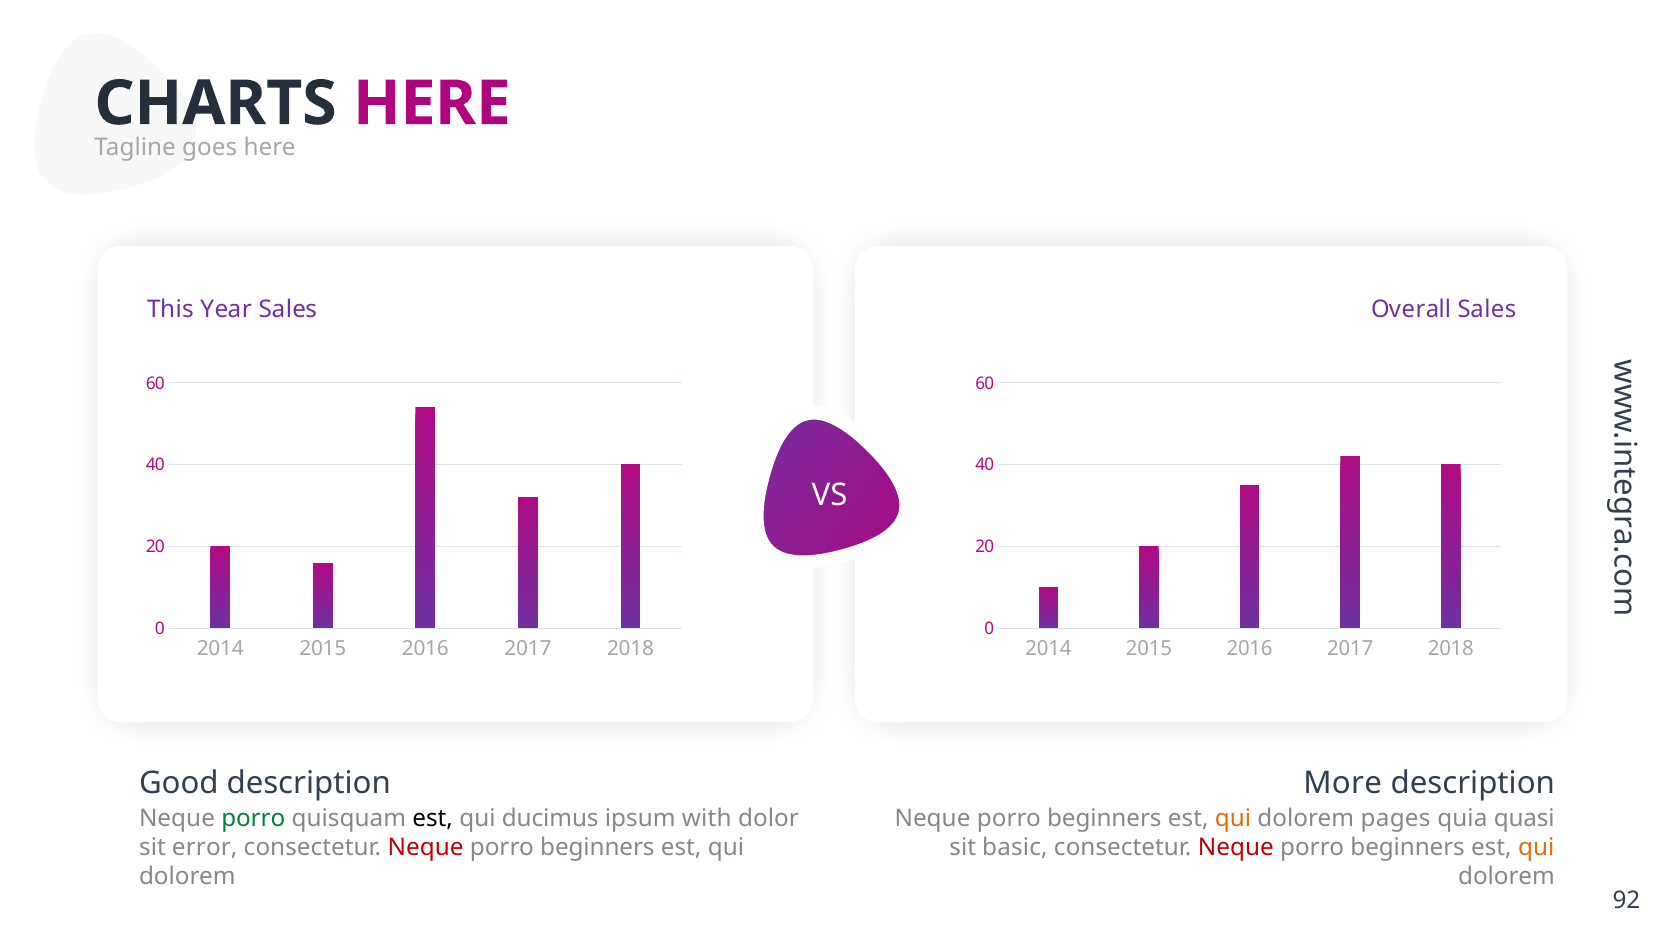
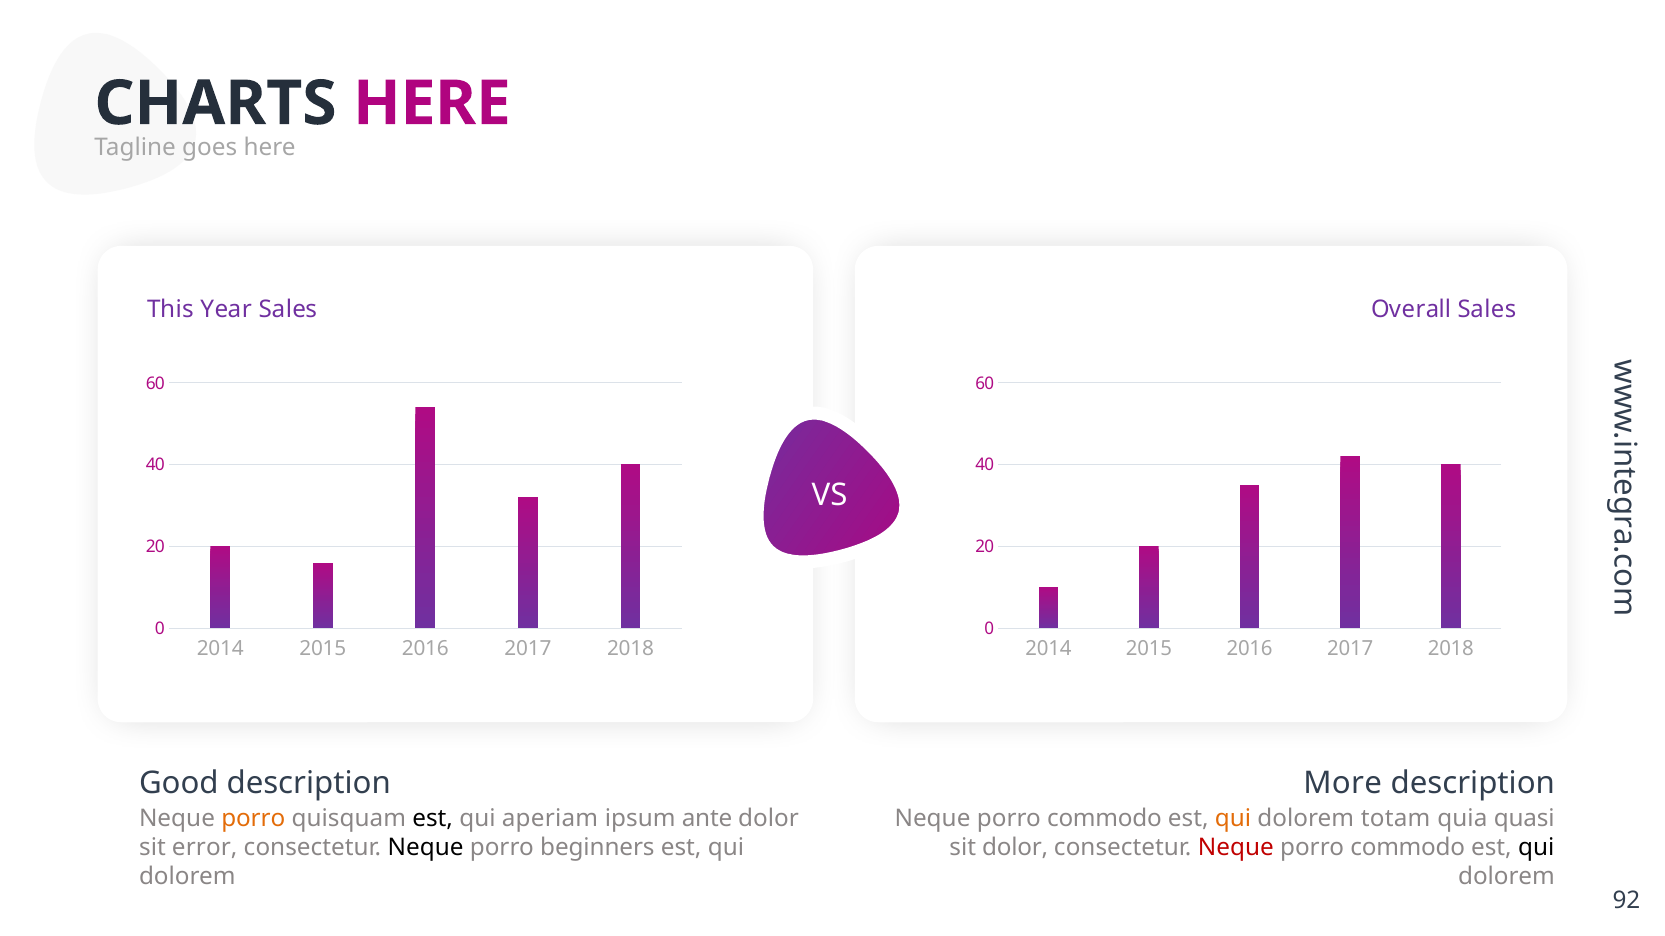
porro colour: green -> orange (253, 819)
ducimus: ducimus -> aperiam (550, 819)
with: with -> ante (707, 819)
beginners: beginners -> commodo (1104, 819)
pages: pages -> totam (1396, 819)
Neque colour: red -> black (426, 848)
sit basic: basic -> dolor (1015, 848)
beginners: beginners -> commodo (1408, 848)
qui colour: orange -> black (1536, 848)
